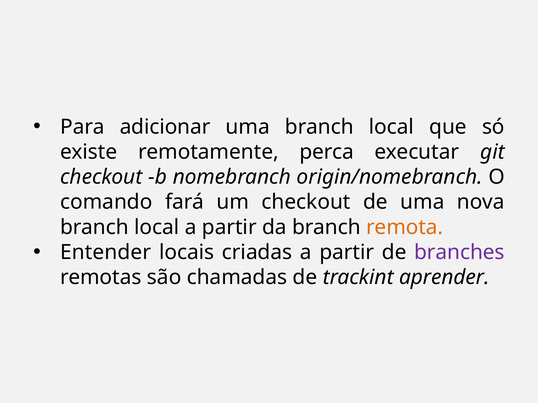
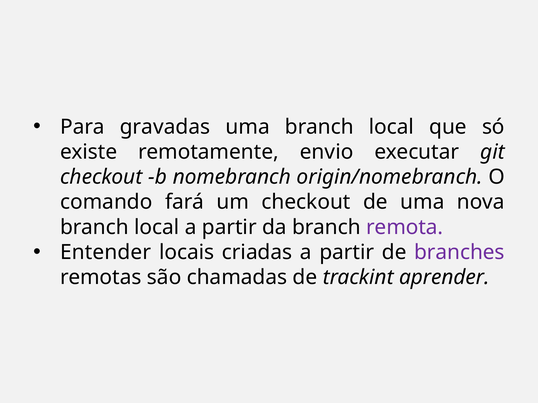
adicionar: adicionar -> gravadas (165, 127)
perca: perca -> envio (327, 152)
remota colour: orange -> purple (405, 227)
